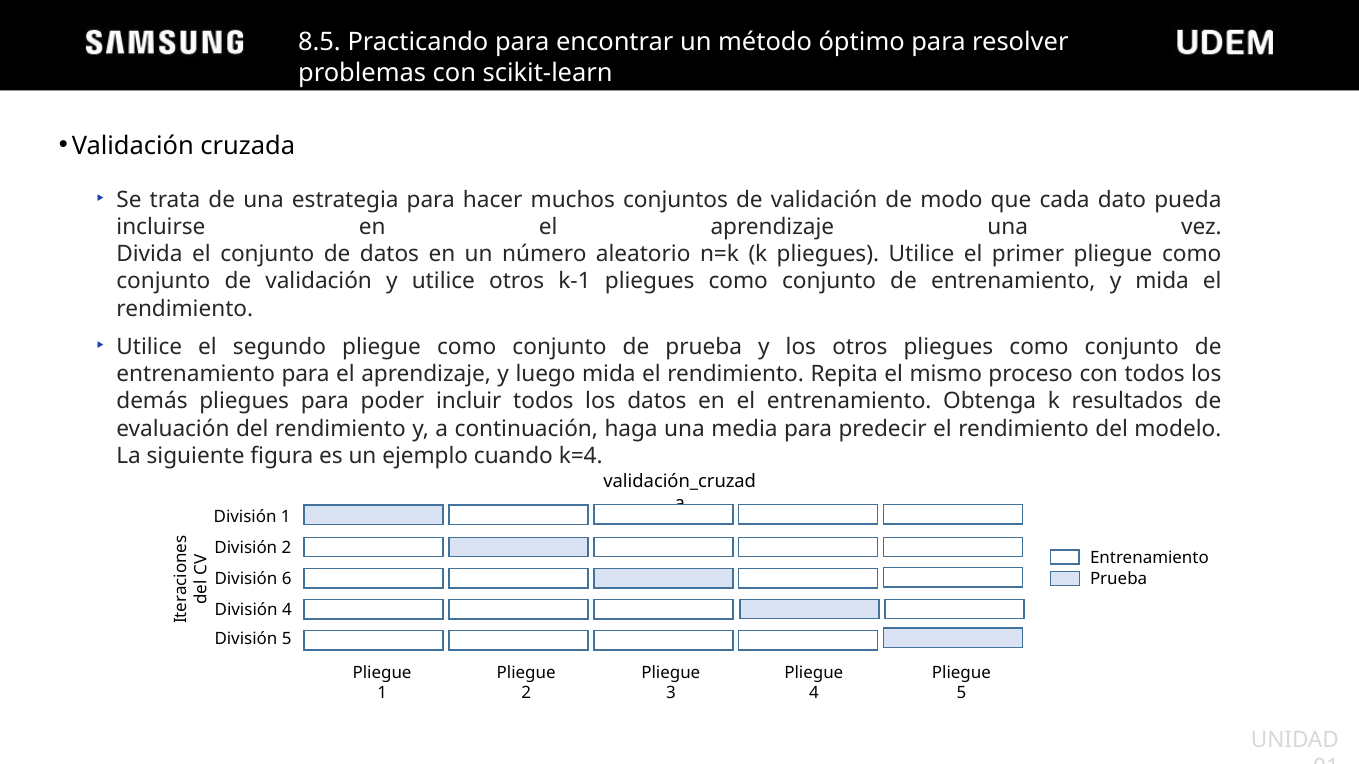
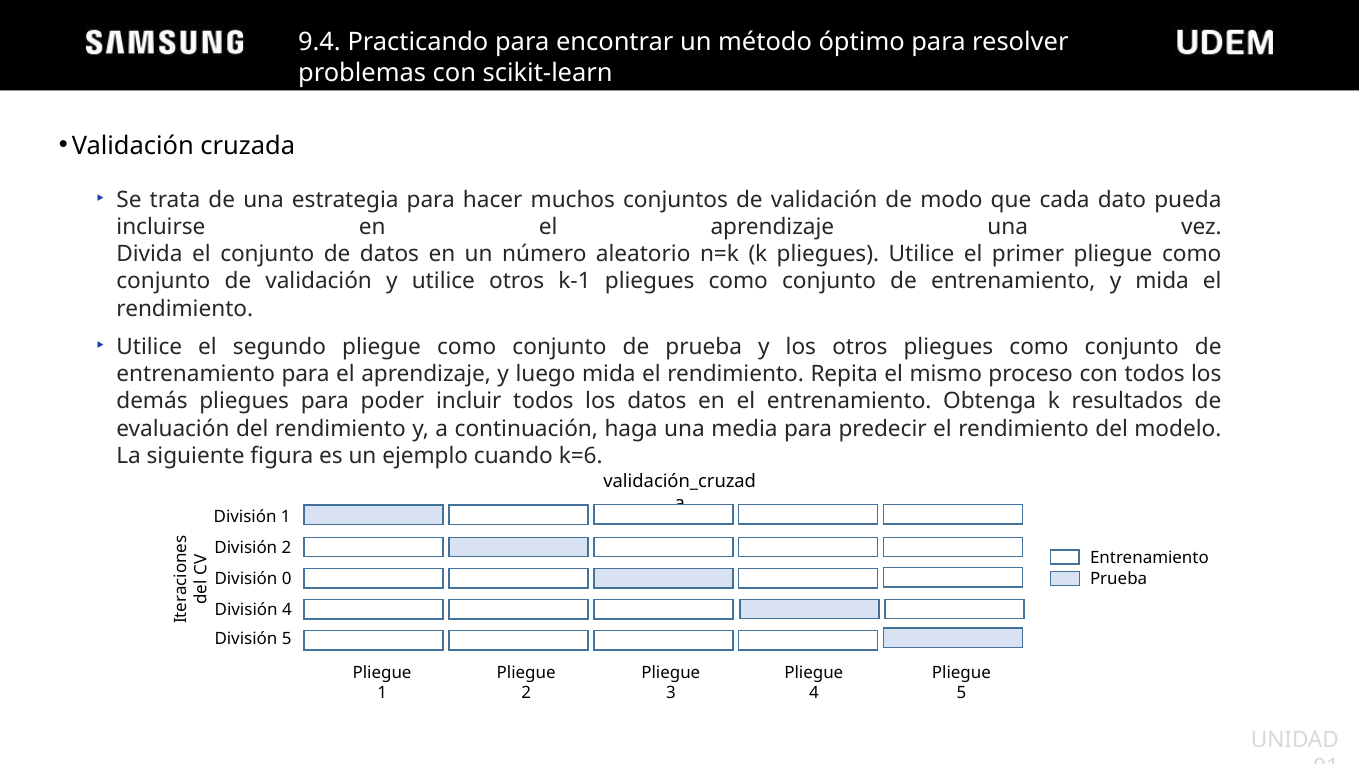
8.5: 8.5 -> 9.4 (319, 42)
k=4: k=4 -> k=6 (581, 456)
6: 6 -> 0 (287, 579)
